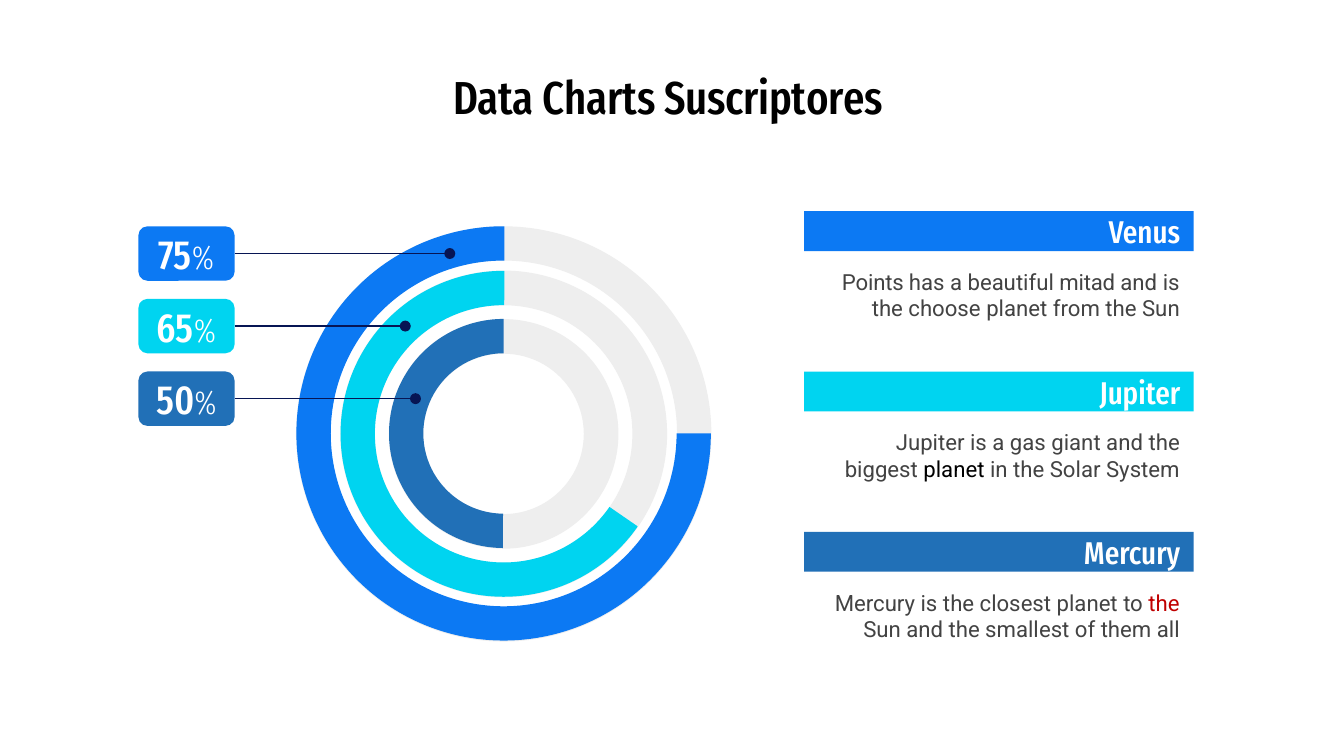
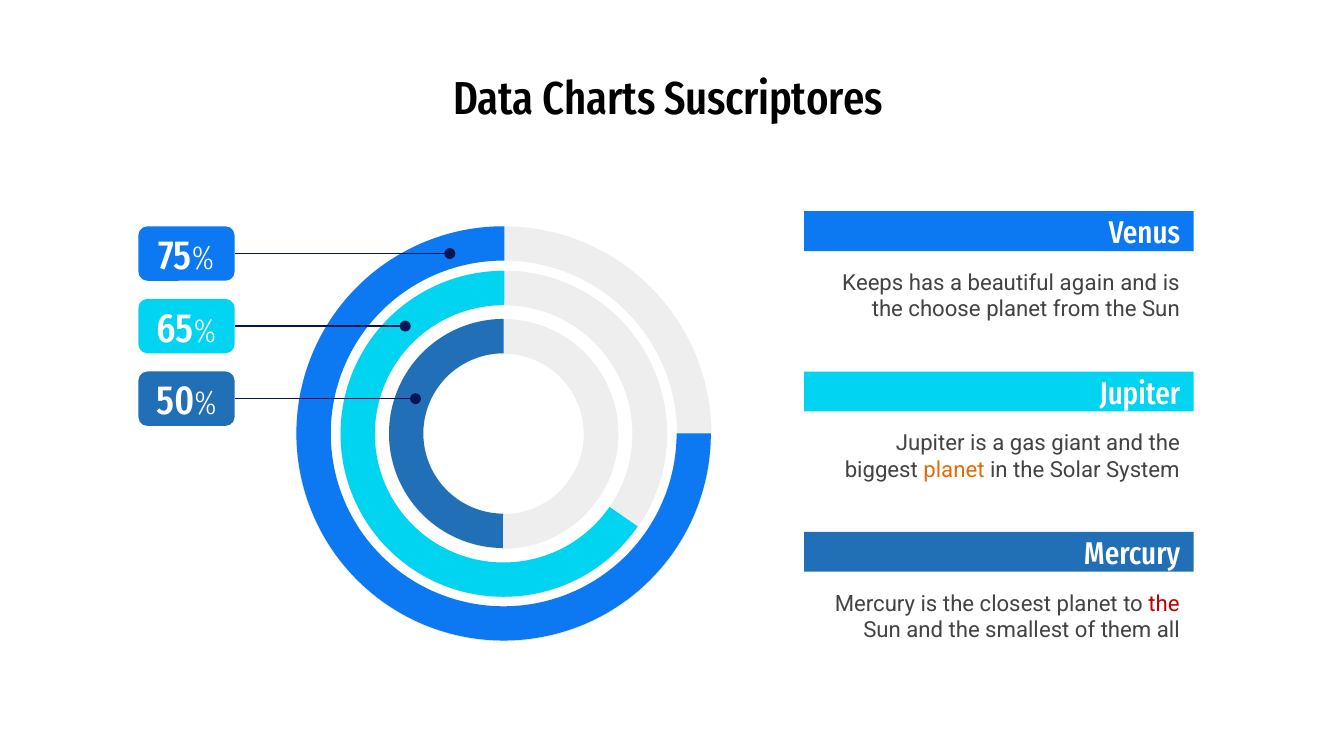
Points: Points -> Keeps (873, 283)
mitad: mitad -> again (1087, 283)
planet colour: black -> orange (954, 470)
